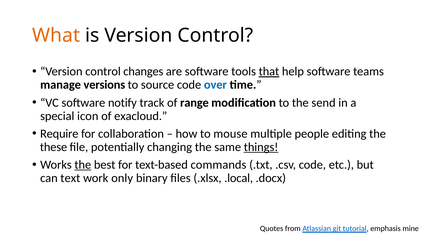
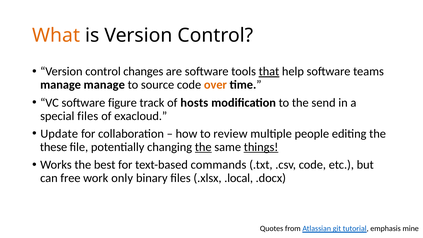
manage versions: versions -> manage (104, 85)
over colour: blue -> orange (215, 85)
notify: notify -> figure (122, 103)
range: range -> hosts (194, 103)
special icon: icon -> files (88, 116)
Require: Require -> Update (59, 134)
mouse: mouse -> review (230, 134)
the underline: none -> present (203, 147)
the underline: present -> none (83, 165)
text: text -> free (70, 178)
